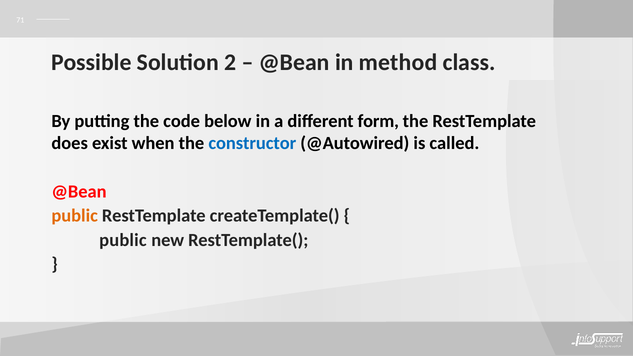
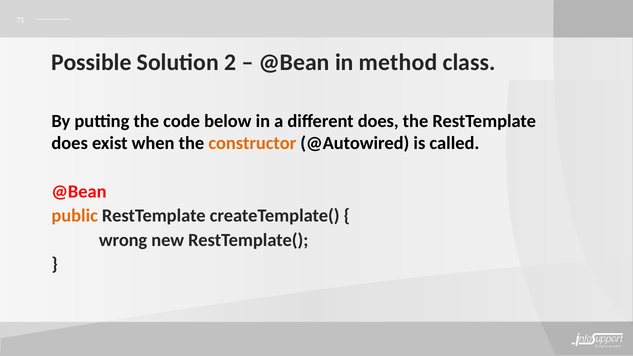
different form: form -> does (378, 121)
constructor colour: blue -> orange (252, 143)
public: public -> wrong (123, 240)
